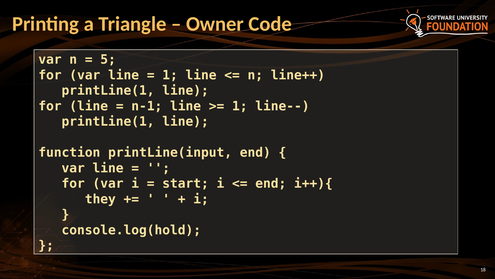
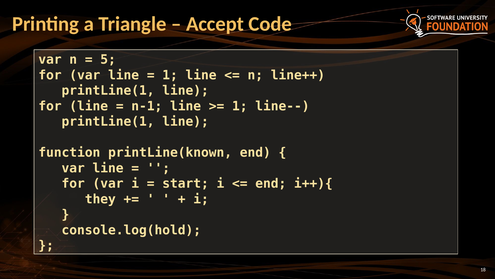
Owner: Owner -> Accept (215, 24)
printLine(input: printLine(input -> printLine(known (170, 152)
